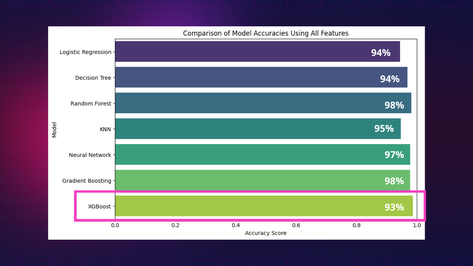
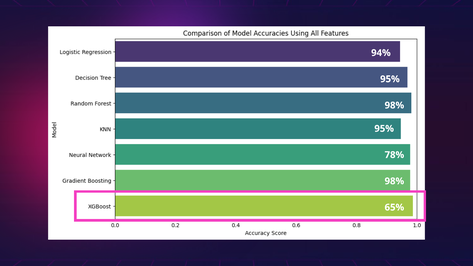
94%: 94% -> 95% (390, 79)
97%: 97% -> 78% (394, 155)
93%: 93% -> 65% (394, 207)
